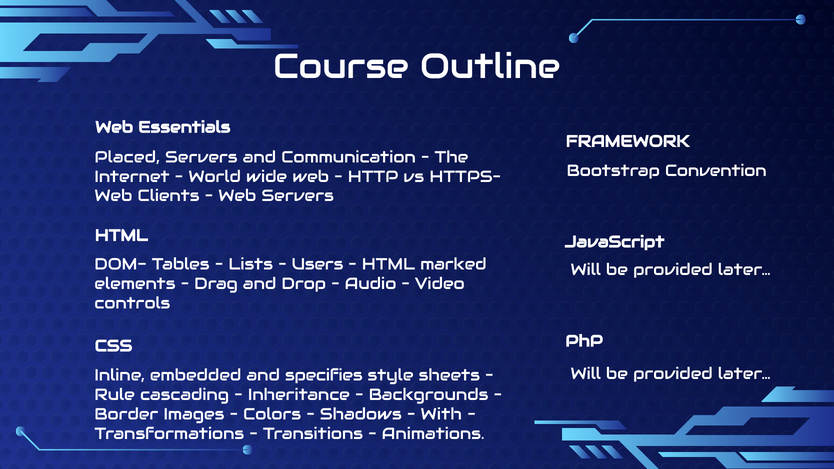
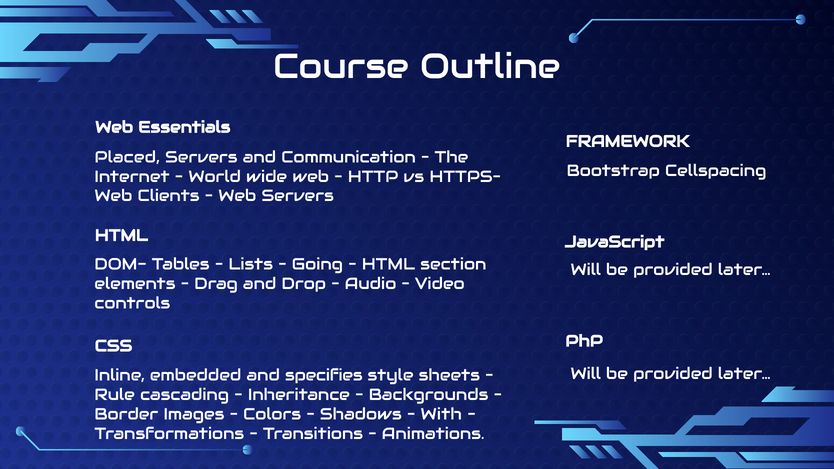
Convention: Convention -> Cellspacing (716, 171)
Users: Users -> Going (317, 264)
marked: marked -> section (453, 264)
